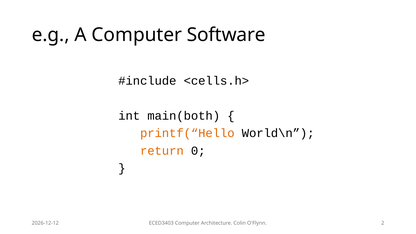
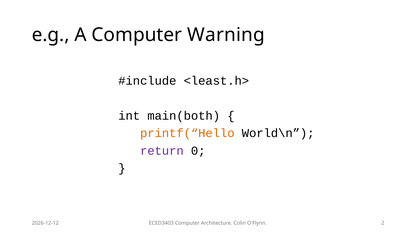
Software: Software -> Warning (226, 35)
<cells.h>: <cells.h> -> <least.h> (216, 81)
return colour: orange -> purple (162, 151)
